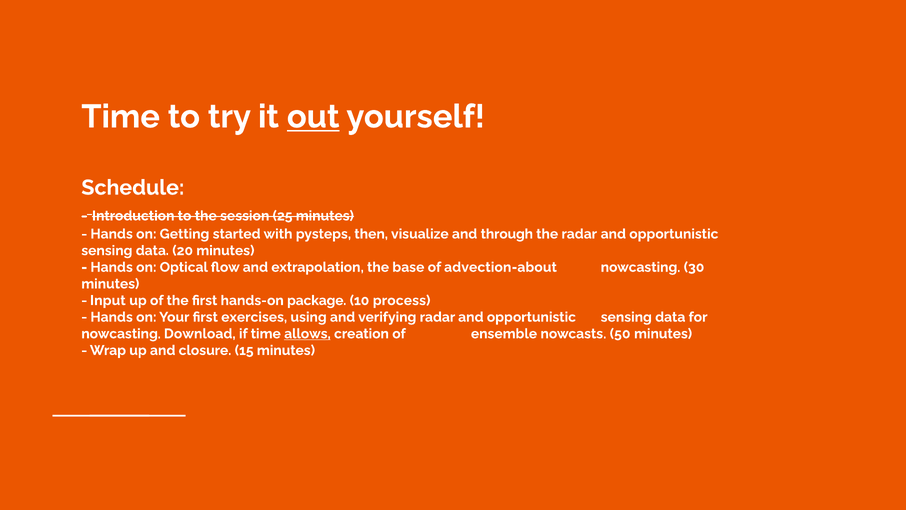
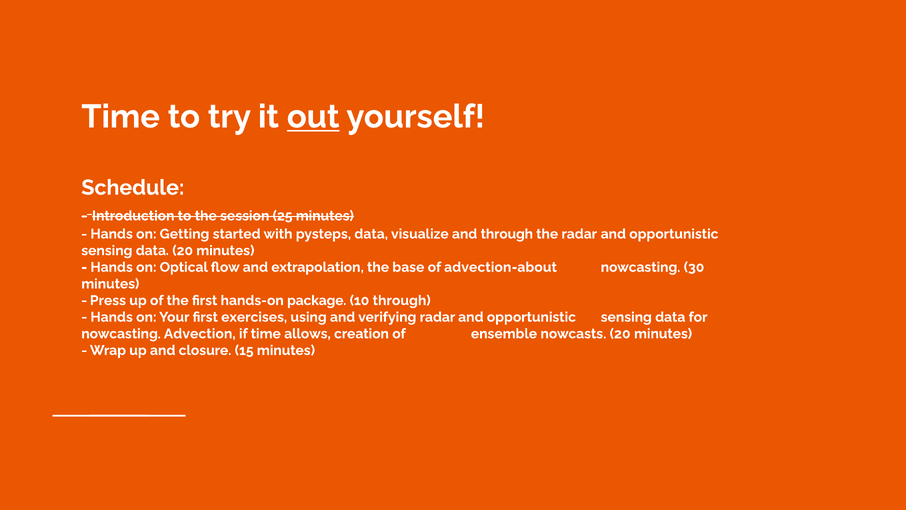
pysteps then: then -> data (371, 234)
Input: Input -> Press (108, 300)
10 process: process -> through (402, 300)
Download: Download -> Advection (200, 334)
allows underline: present -> none (307, 334)
nowcasts 50: 50 -> 20 (620, 334)
